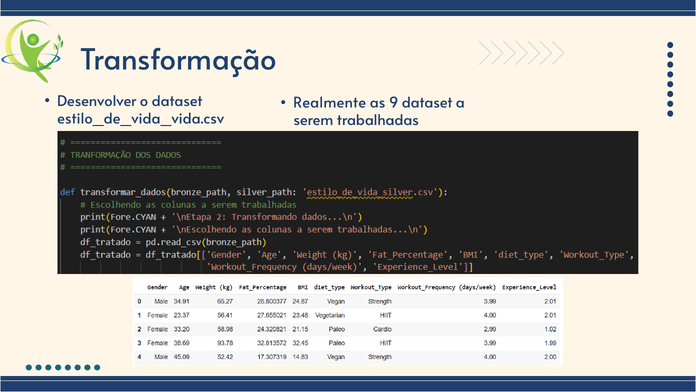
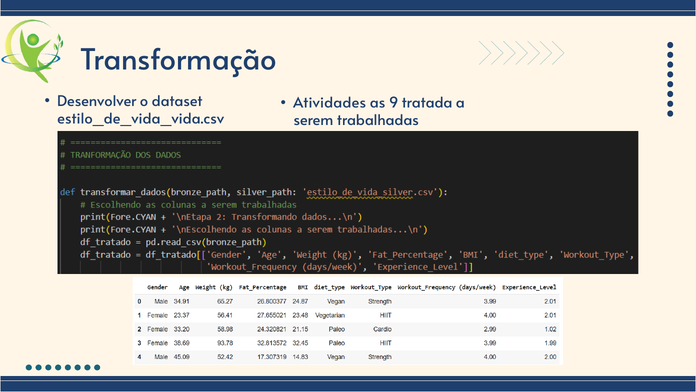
Realmente: Realmente -> Atividades (330, 103)
9 dataset: dataset -> tratada (427, 103)
